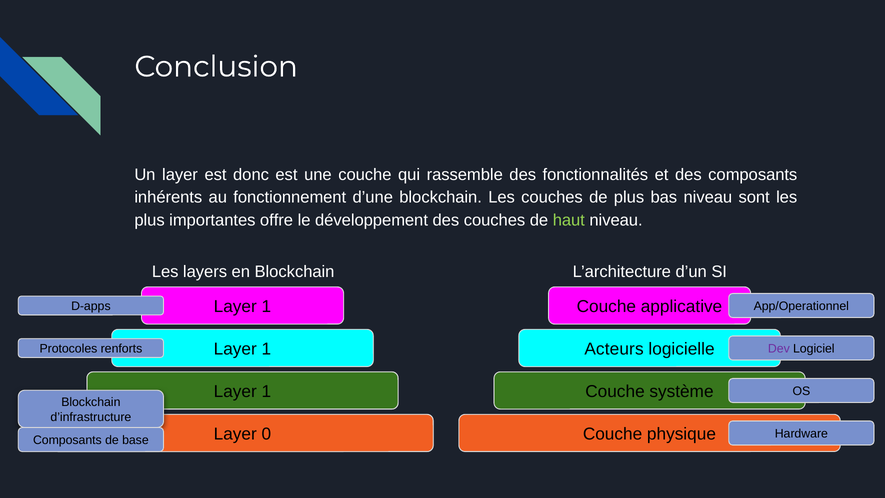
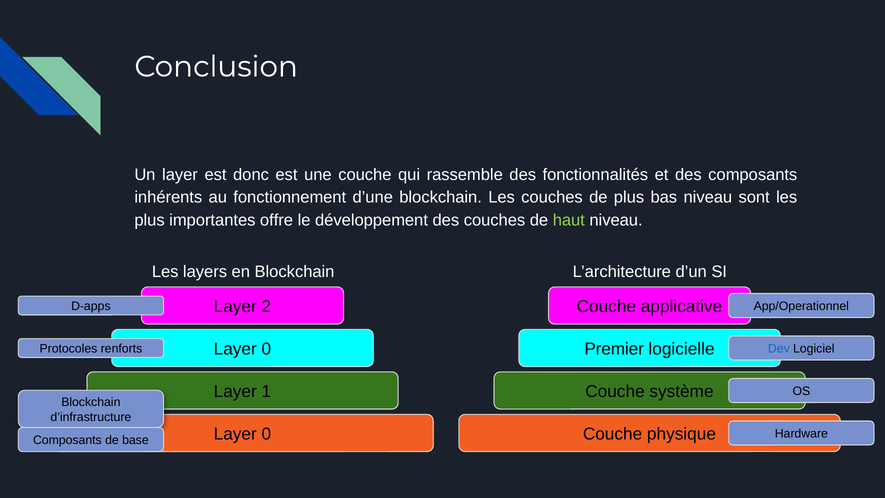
1: 1 -> 2 (266, 307)
1: 1 -> 0 (266, 349)
Acteurs: Acteurs -> Premier (614, 349)
Dev colour: purple -> blue (779, 349)
